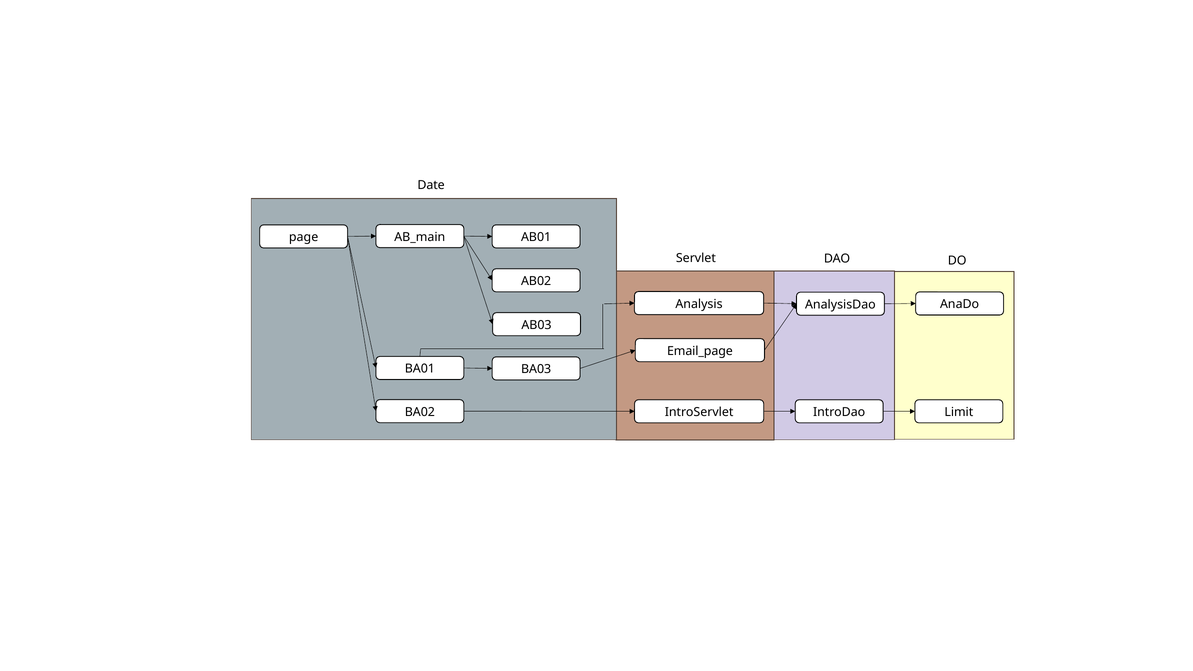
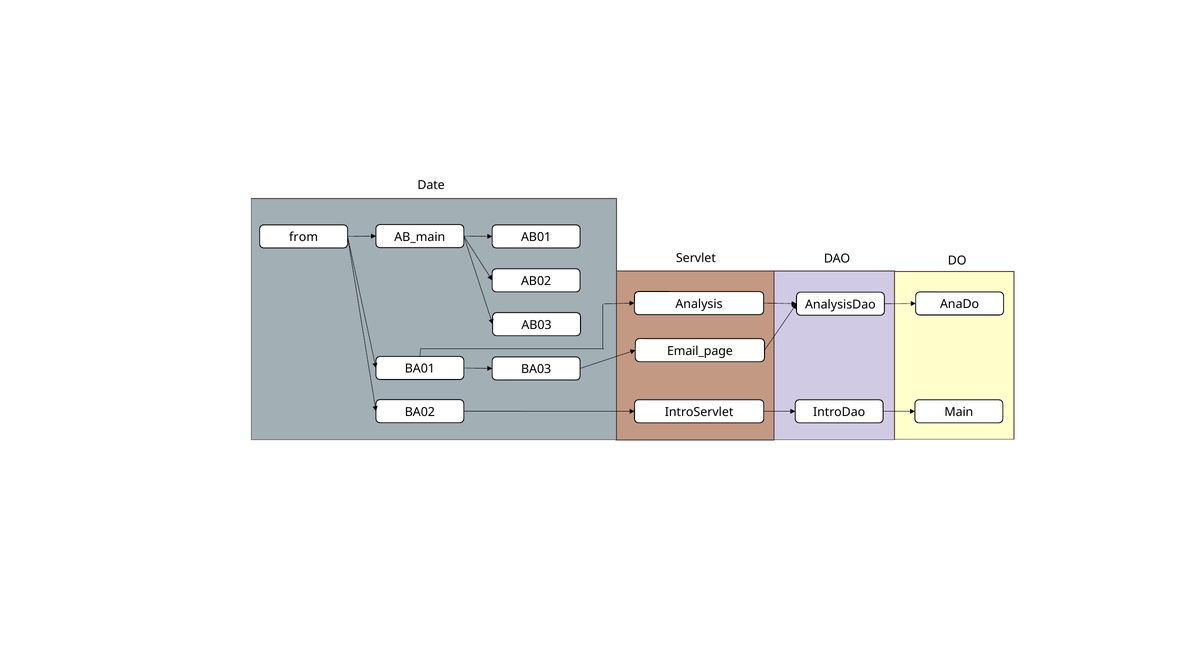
page: page -> from (304, 237)
Limit: Limit -> Main (959, 412)
